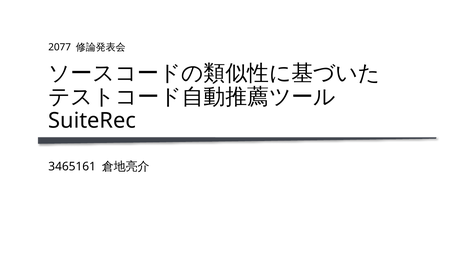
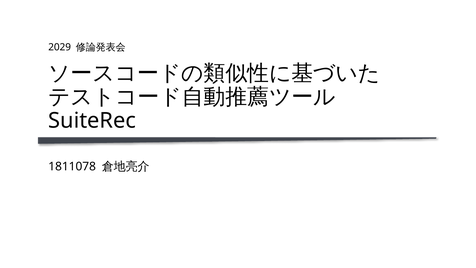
2077: 2077 -> 2029 (60, 47)
3465161: 3465161 -> 1811078 (72, 166)
